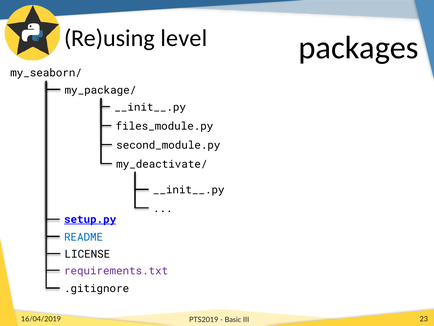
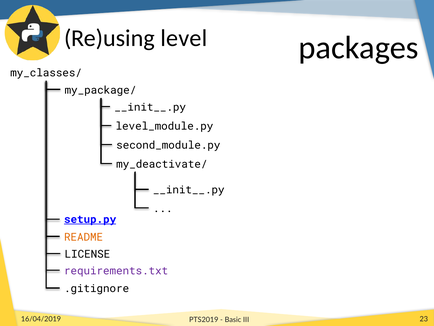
my_seaborn/: my_seaborn/ -> my_classes/ (46, 73)
files_module.py: files_module.py -> level_module.py (164, 126)
README colour: blue -> orange (84, 237)
